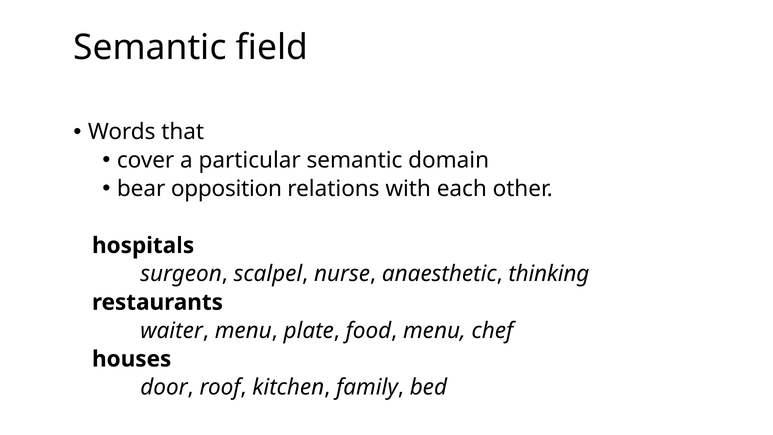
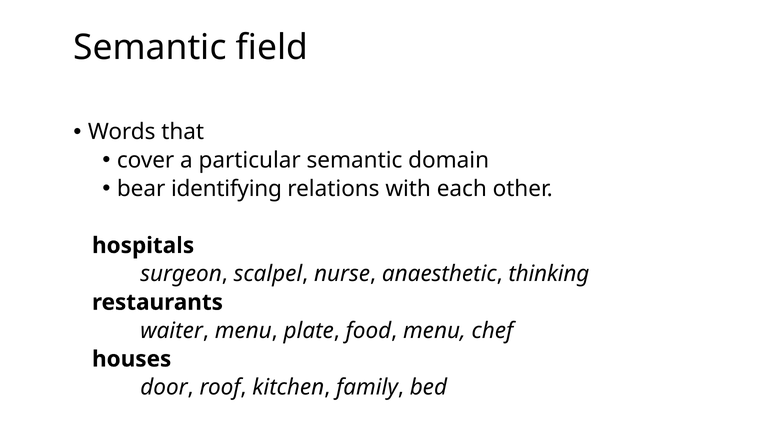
opposition: opposition -> identifying (226, 189)
